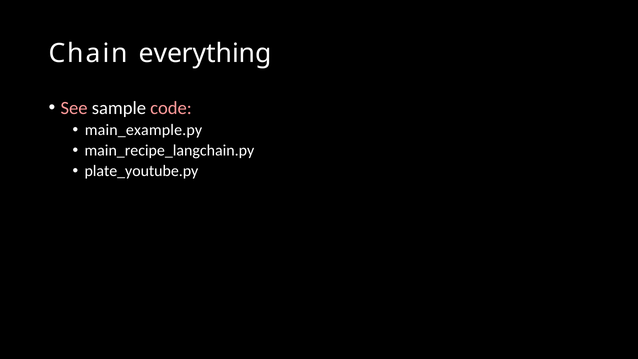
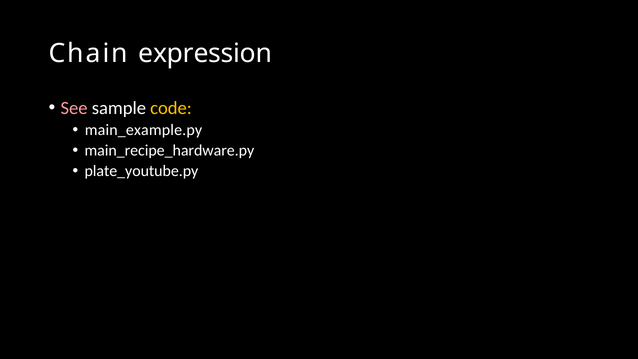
everything: everything -> expression (205, 54)
code colour: pink -> yellow (171, 108)
main_recipe_langchain.py: main_recipe_langchain.py -> main_recipe_hardware.py (169, 150)
